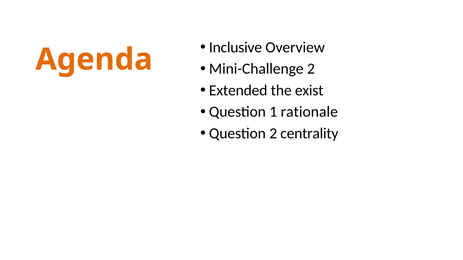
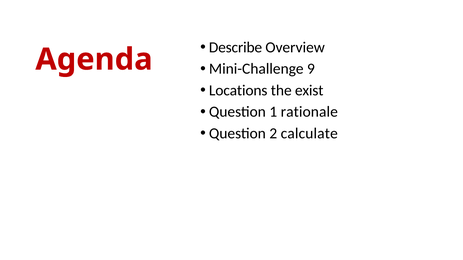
Inclusive: Inclusive -> Describe (235, 47)
Agenda colour: orange -> red (94, 60)
Mini-Challenge 2: 2 -> 9 (311, 69)
Extended: Extended -> Locations (238, 90)
centrality: centrality -> calculate (309, 134)
